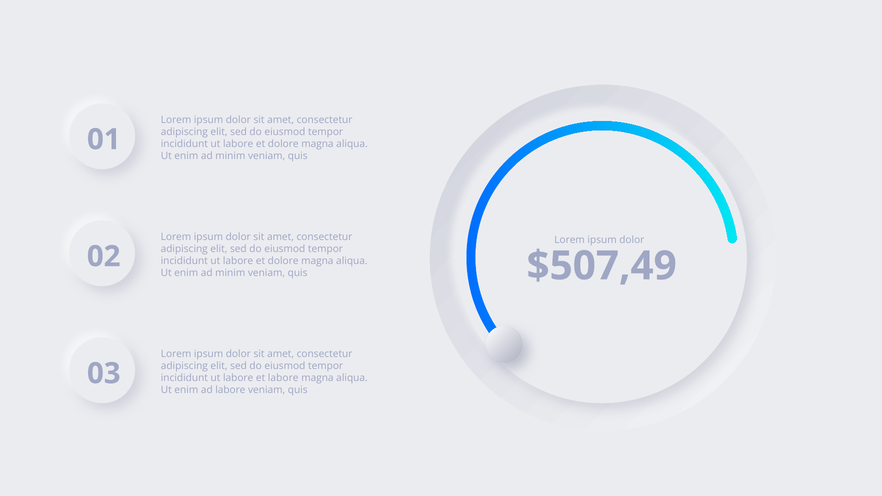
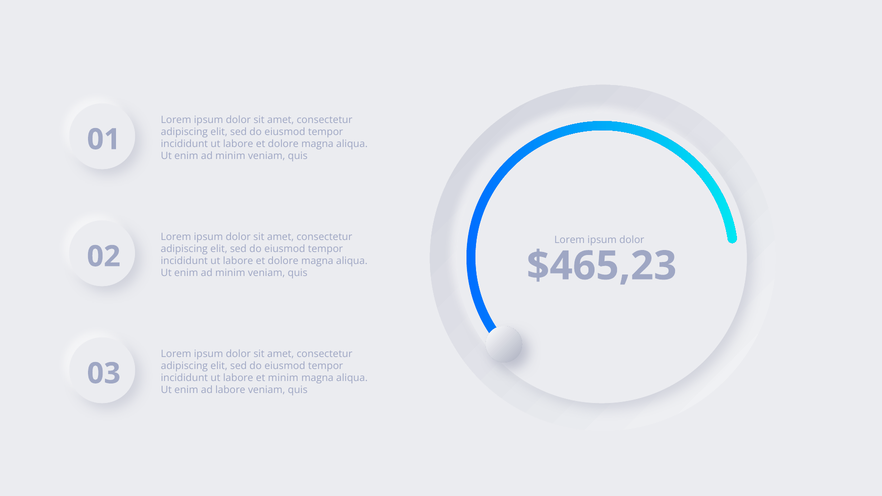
$507,49: $507,49 -> $465,23 (602, 266)
et labore: labore -> minim (283, 378)
